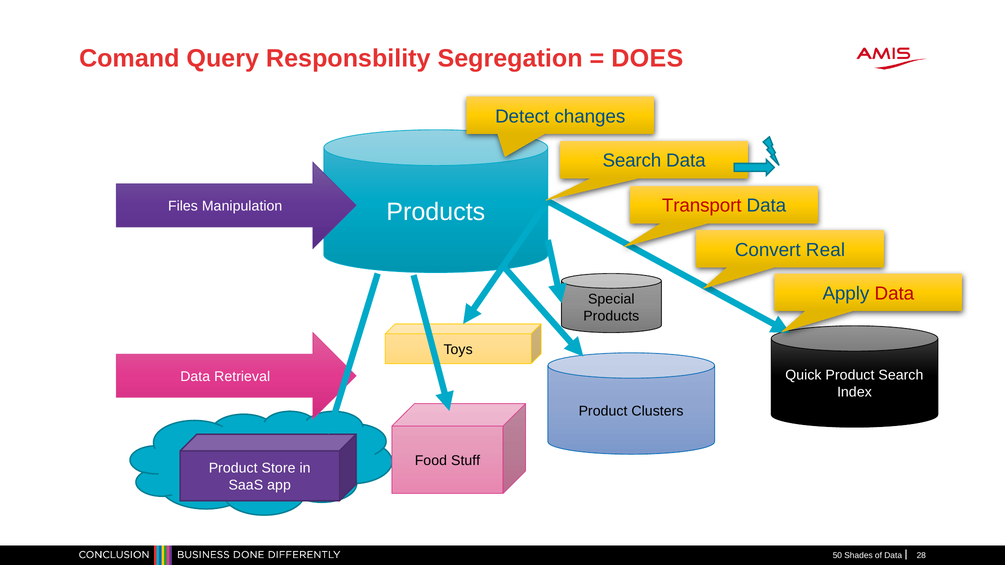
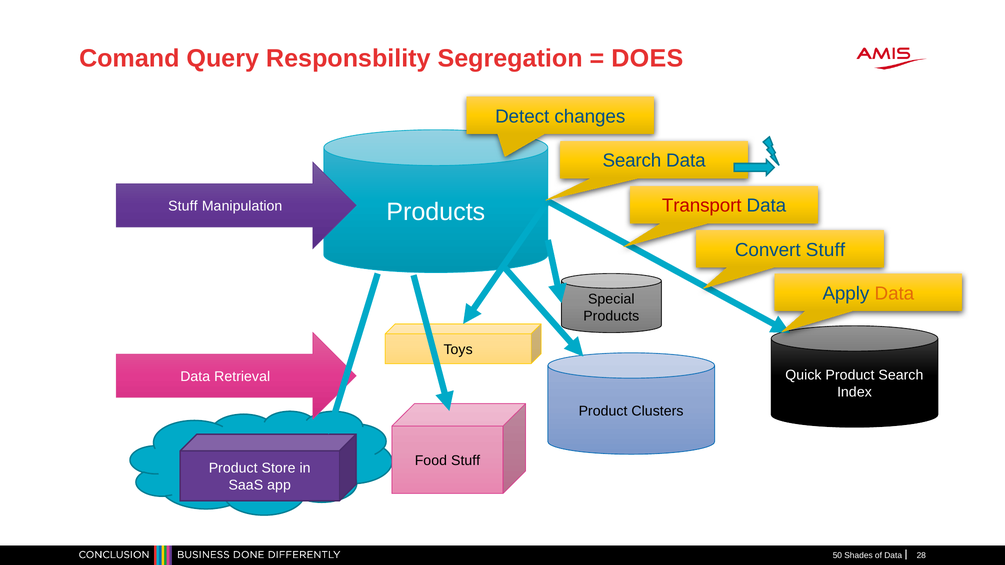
Files: Files -> Stuff (183, 206)
Convert Real: Real -> Stuff (825, 250)
Data colour: red -> orange (894, 294)
